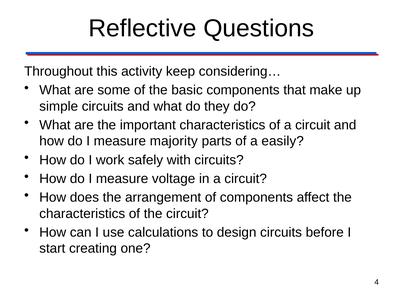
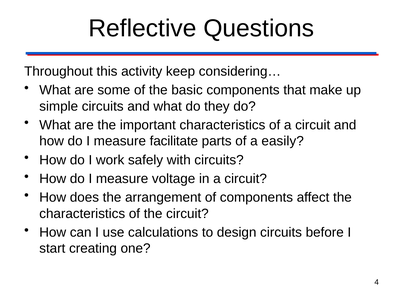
majority: majority -> facilitate (174, 141)
